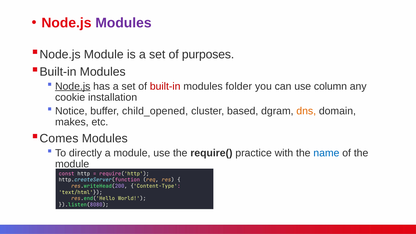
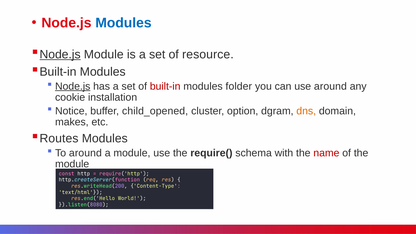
Modules colour: purple -> blue (123, 23)
Node.js underline: none -> present (60, 55)
purposes: purposes -> resource (208, 55)
use column: column -> around (330, 86)
based: based -> option (243, 111)
Comes: Comes -> Routes (59, 139)
To directly: directly -> around (85, 153)
practice: practice -> schema (254, 153)
name colour: blue -> red (326, 153)
